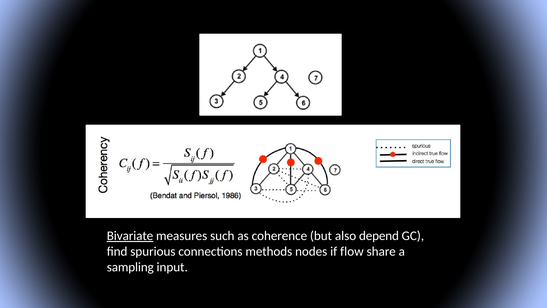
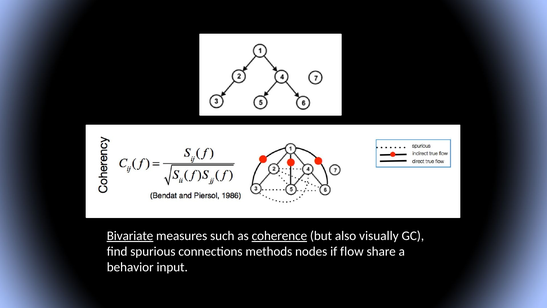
coherence underline: none -> present (279, 236)
depend: depend -> visually (379, 236)
sampling: sampling -> behavior (130, 267)
